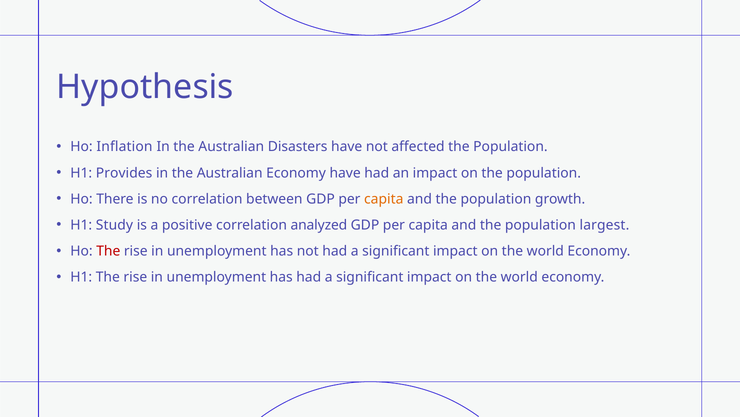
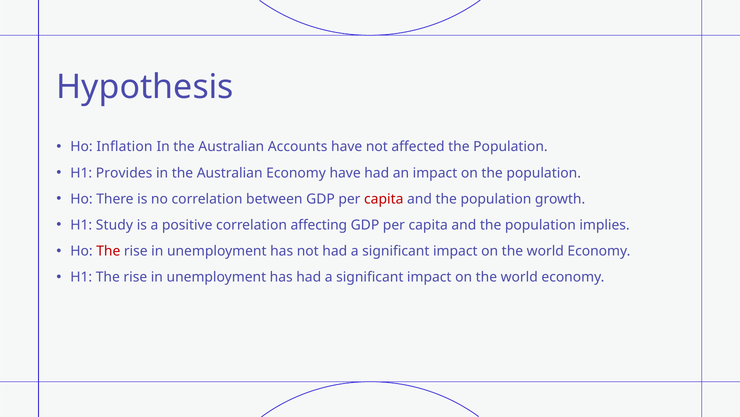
Disasters: Disasters -> Accounts (298, 147)
capita colour: orange -> red (384, 199)
analyzed: analyzed -> affecting (319, 225)
largest: largest -> implies (605, 225)
